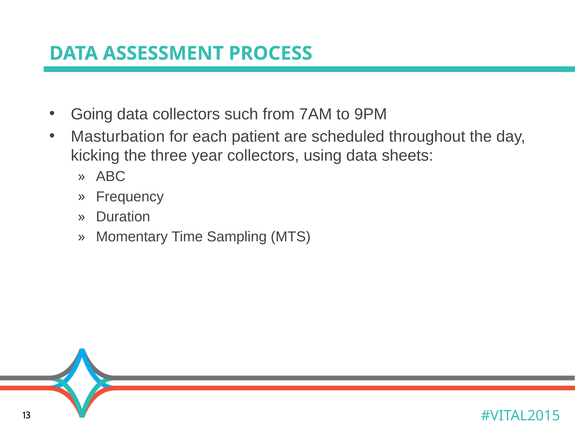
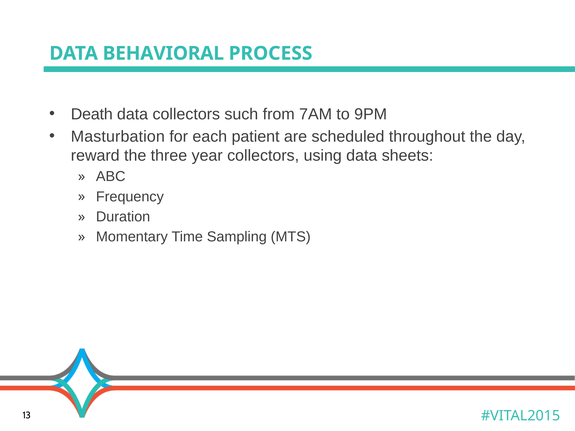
ASSESSMENT: ASSESSMENT -> BEHAVIORAL (163, 53)
Going: Going -> Death (92, 114)
kicking: kicking -> reward (95, 156)
